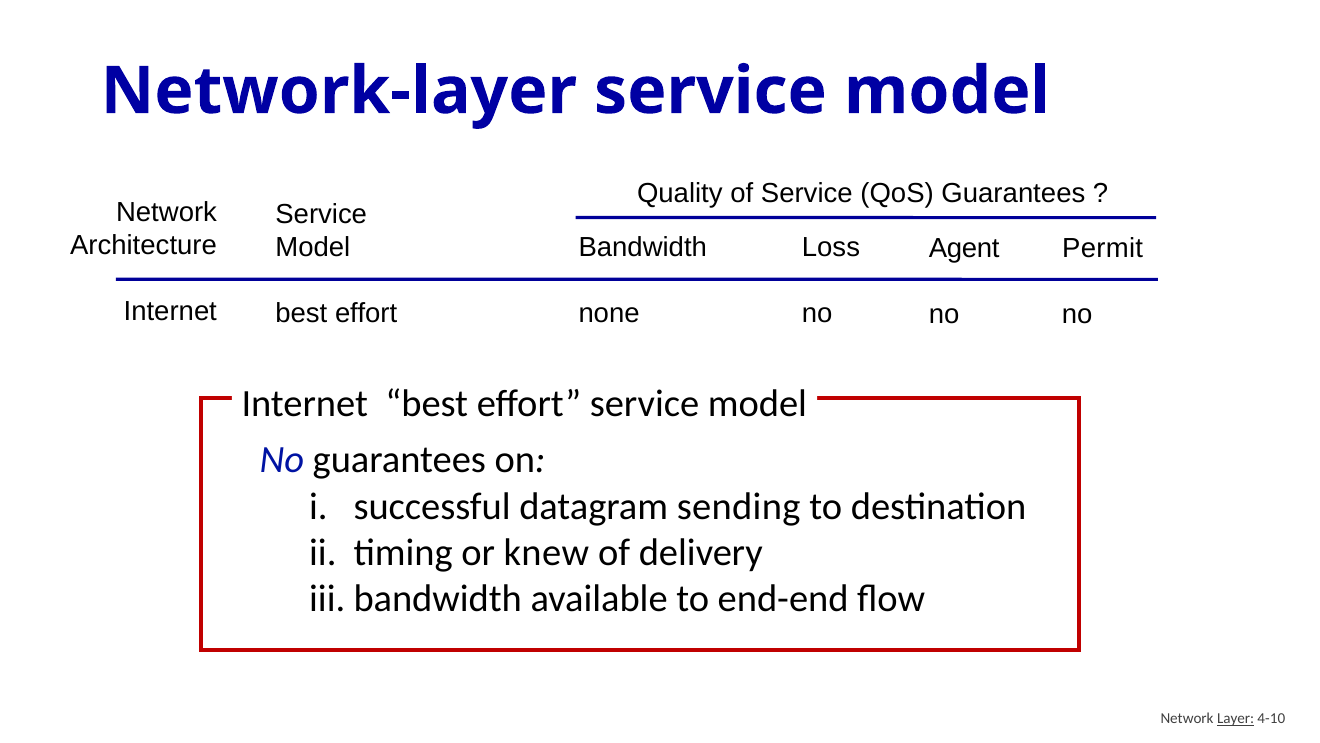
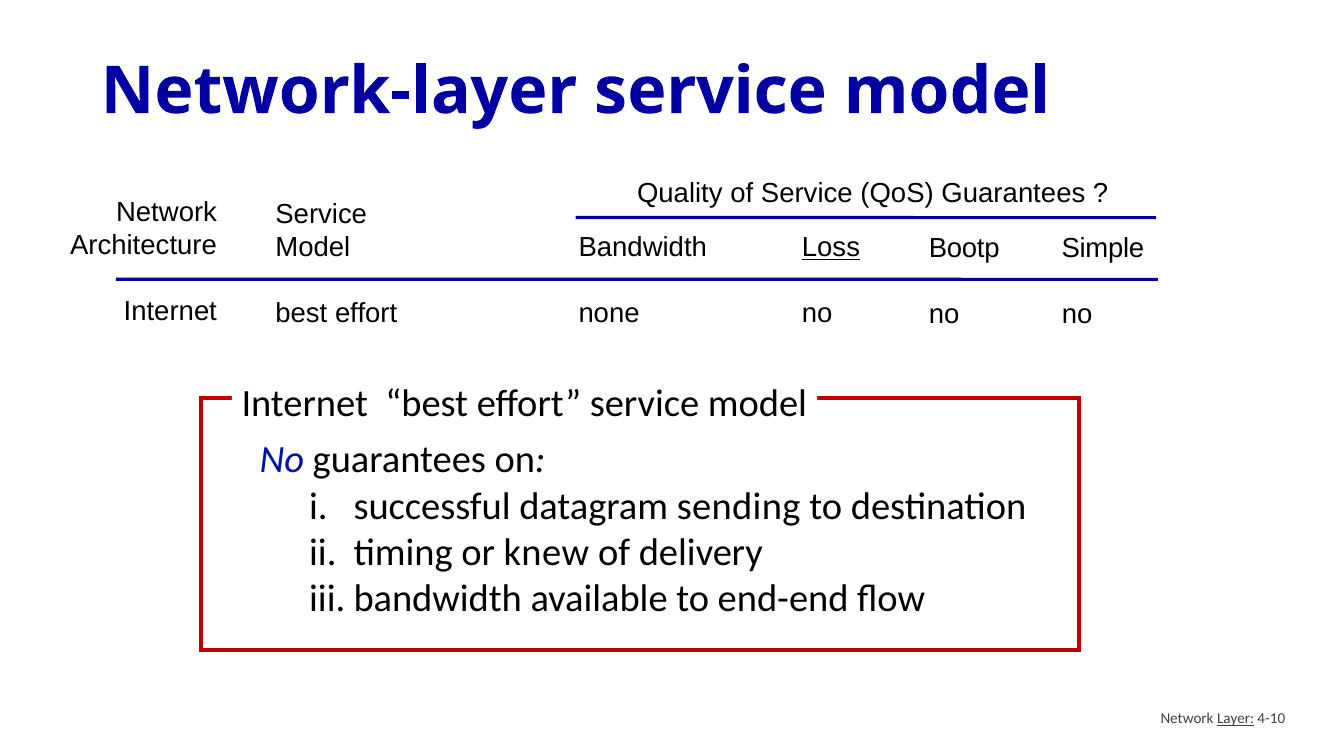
Loss underline: none -> present (831, 248)
Agent: Agent -> Bootp (964, 249)
Permit: Permit -> Simple (1103, 249)
